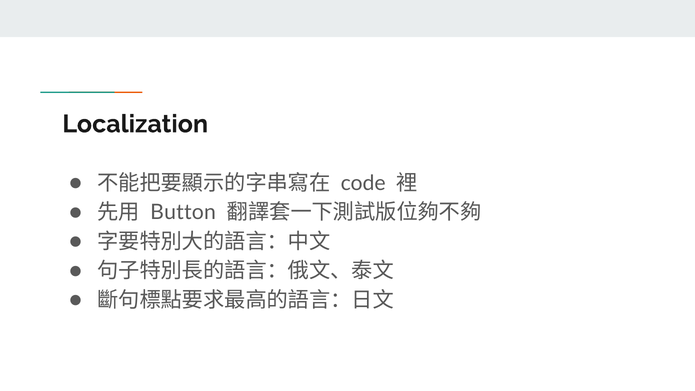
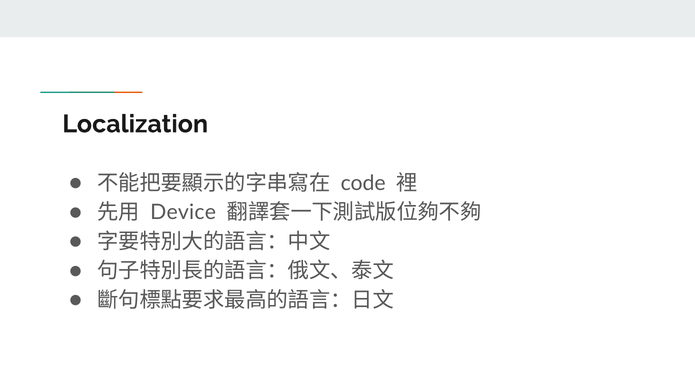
Button: Button -> Device (183, 212)
